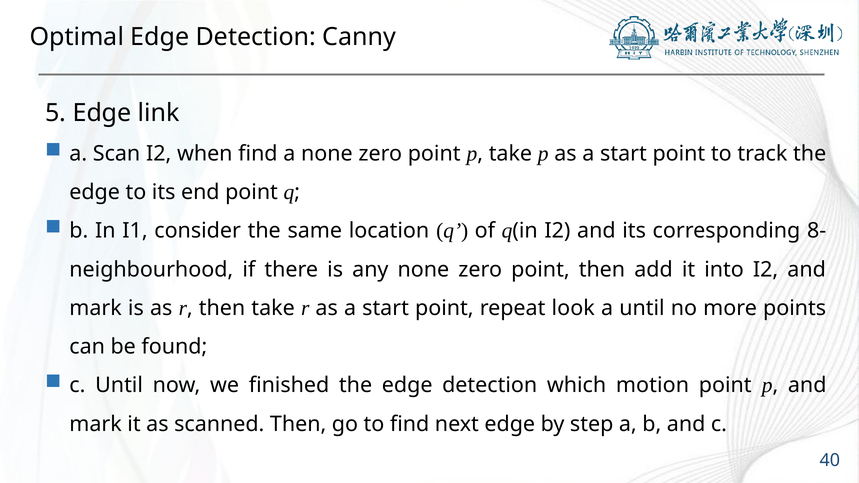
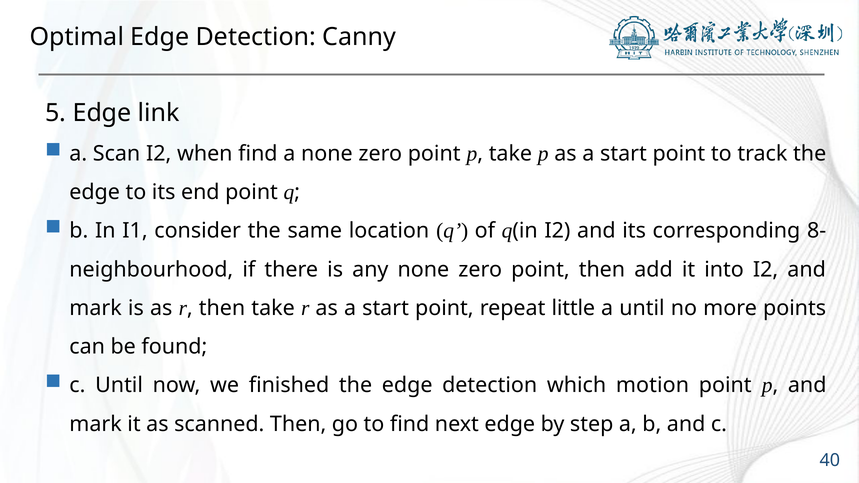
look: look -> little (573, 308)
